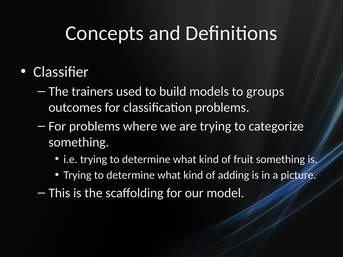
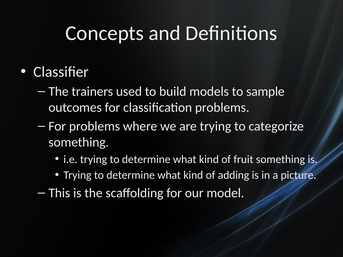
groups: groups -> sample (265, 92)
